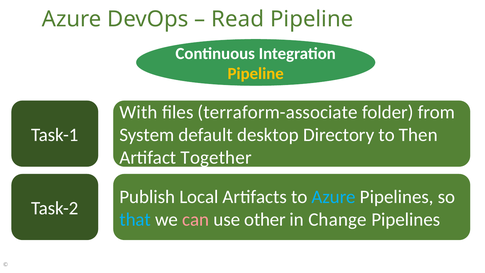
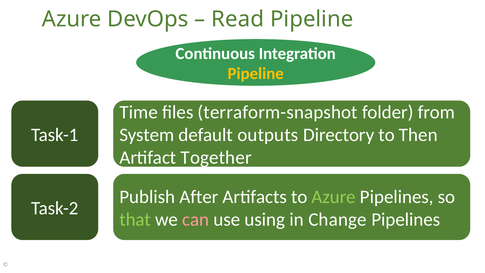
With: With -> Time (139, 112)
terraform-associate: terraform-associate -> terraform-snapshot (278, 112)
desktop: desktop -> outputs (268, 135)
Local: Local -> After (199, 197)
Azure colour: light blue -> light green (334, 197)
that colour: light blue -> light green (135, 220)
other: other -> using (265, 220)
